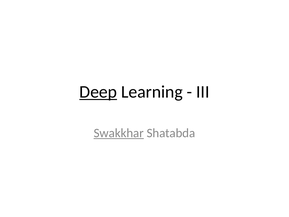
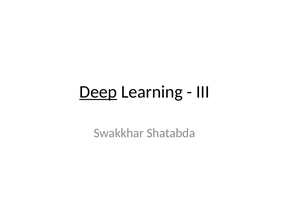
Swakkhar underline: present -> none (119, 133)
